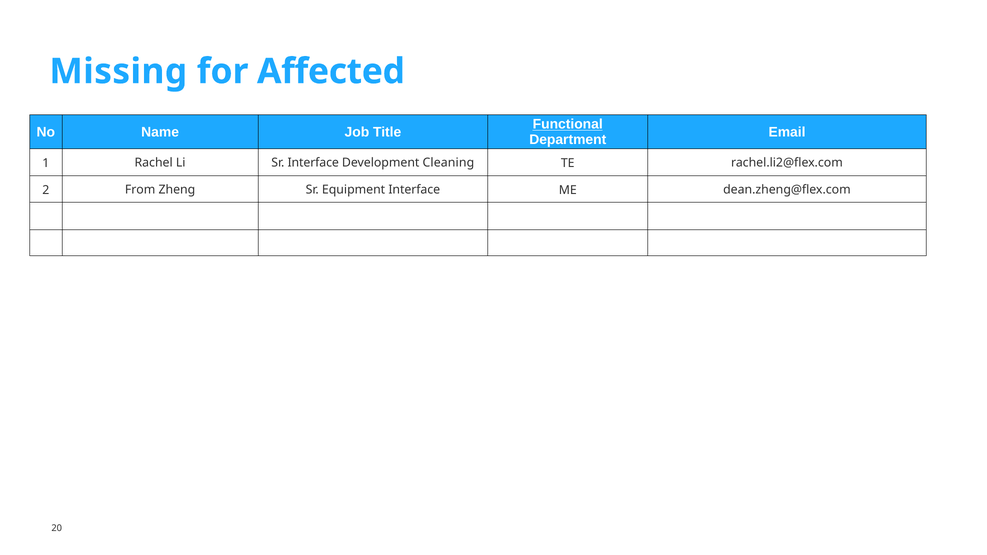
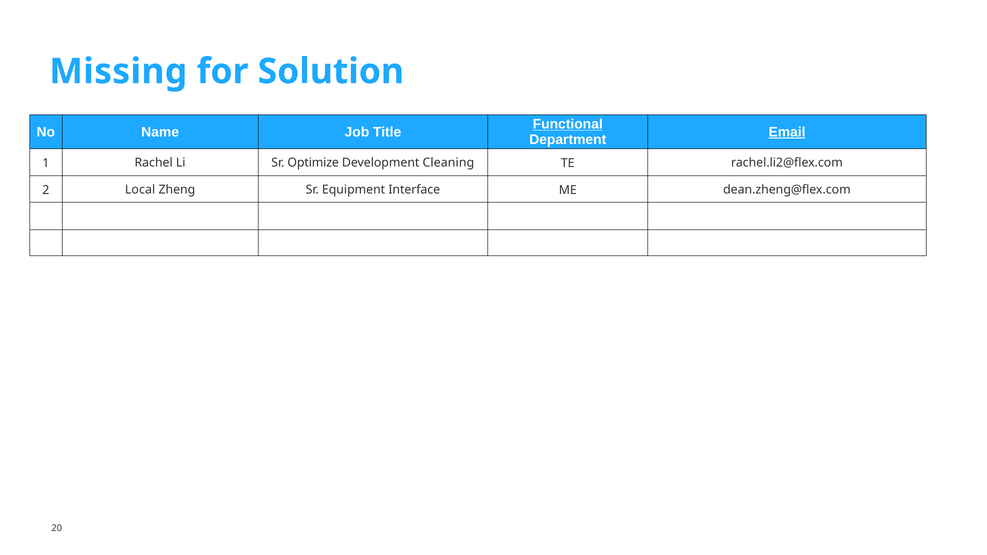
Affected: Affected -> Solution (331, 72)
Email underline: none -> present (787, 132)
Sr Interface: Interface -> Optimize (313, 163)
From: From -> Local (140, 190)
